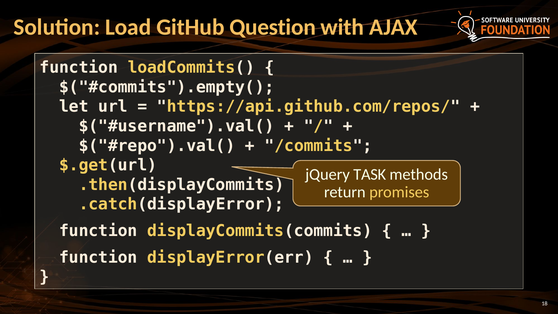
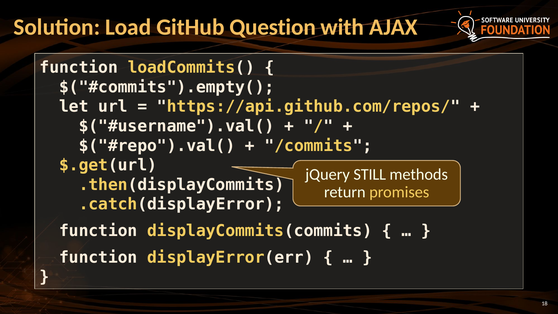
TASK: TASK -> STILL (370, 175)
